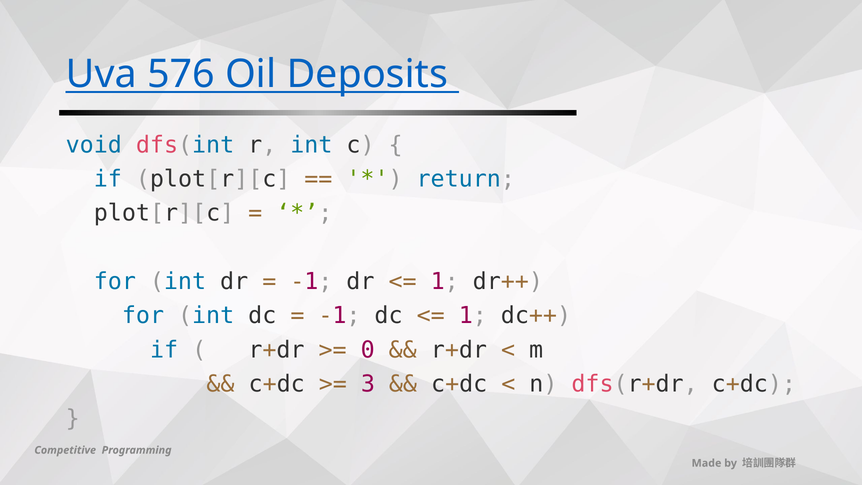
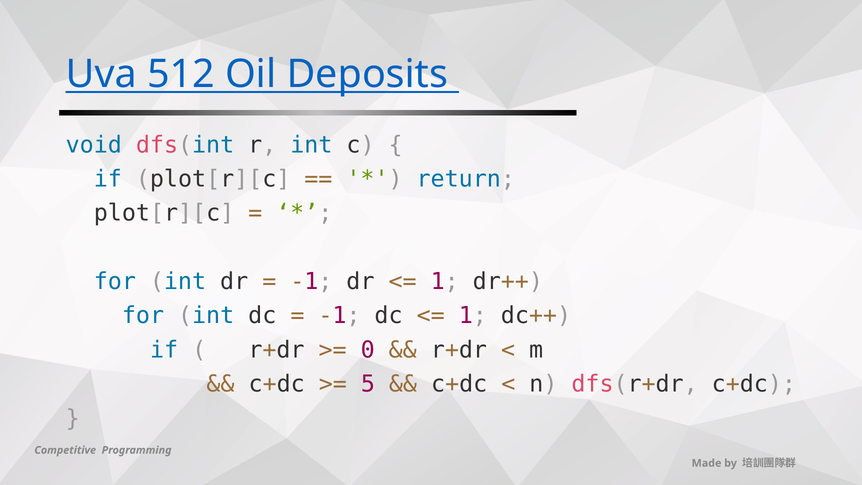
576: 576 -> 512 (181, 74)
3: 3 -> 5 (368, 384)
